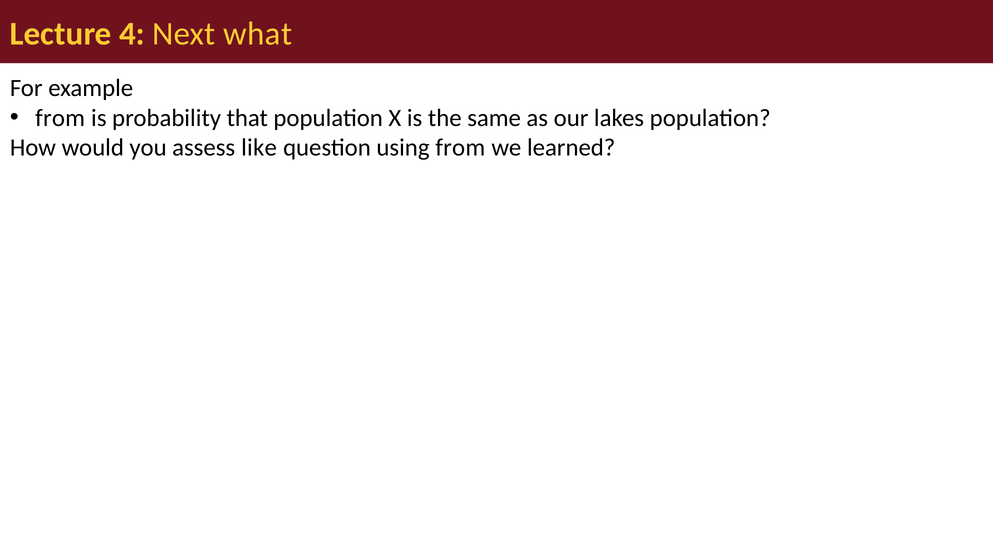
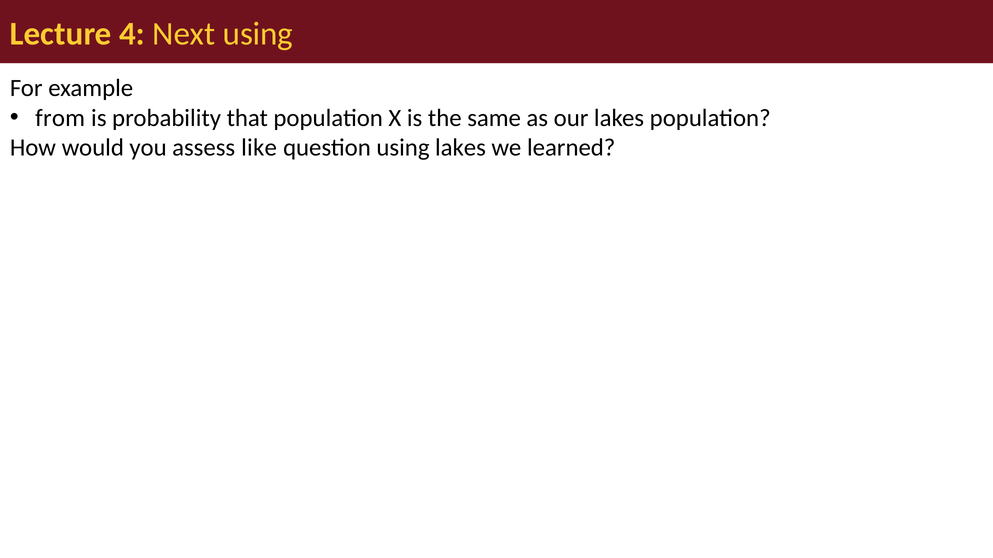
Next what: what -> using (258, 34)
using from: from -> lakes (460, 148)
